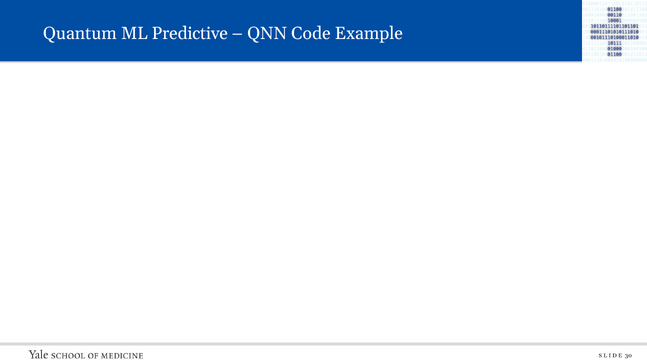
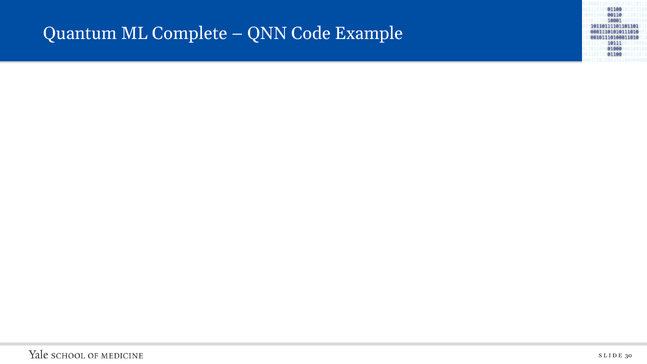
Predictive: Predictive -> Complete (190, 34)
